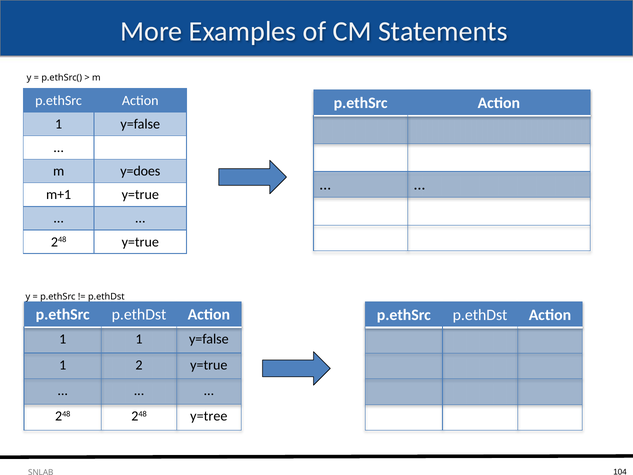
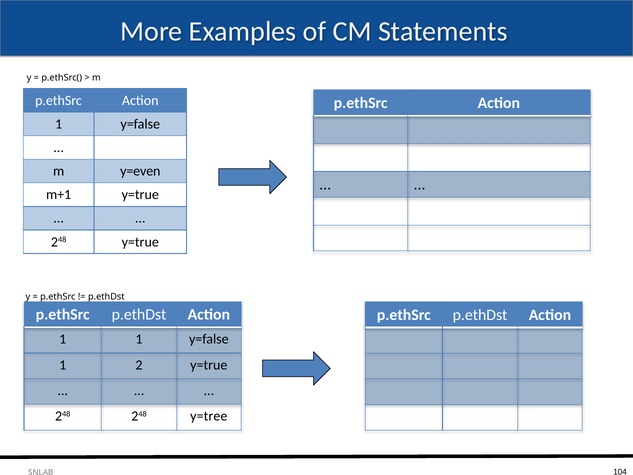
y=does: y=does -> y=even (140, 171)
